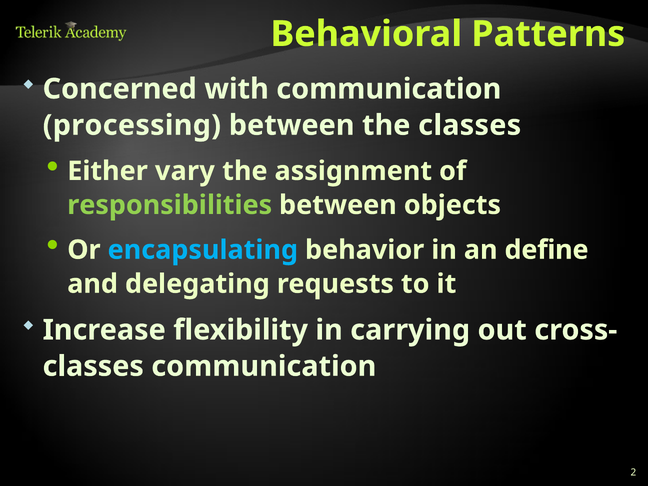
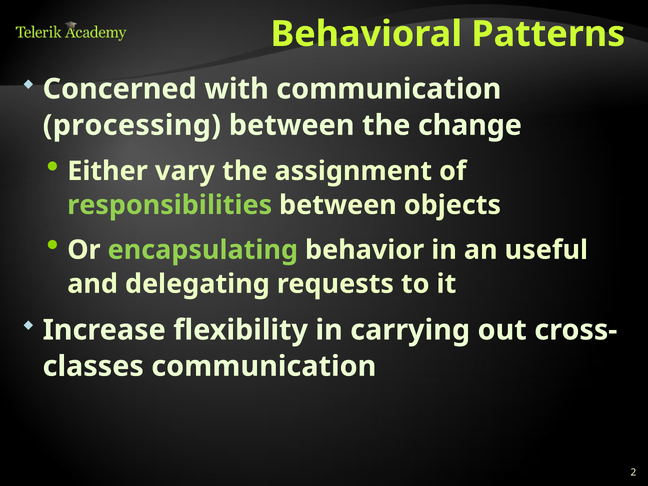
the classes: classes -> change (470, 125)
encapsulating colour: light blue -> light green (203, 250)
define: define -> useful (546, 250)
